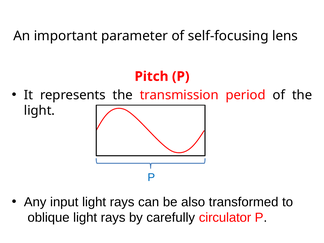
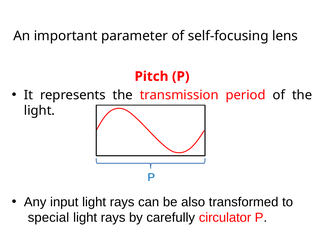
oblique: oblique -> special (48, 218)
